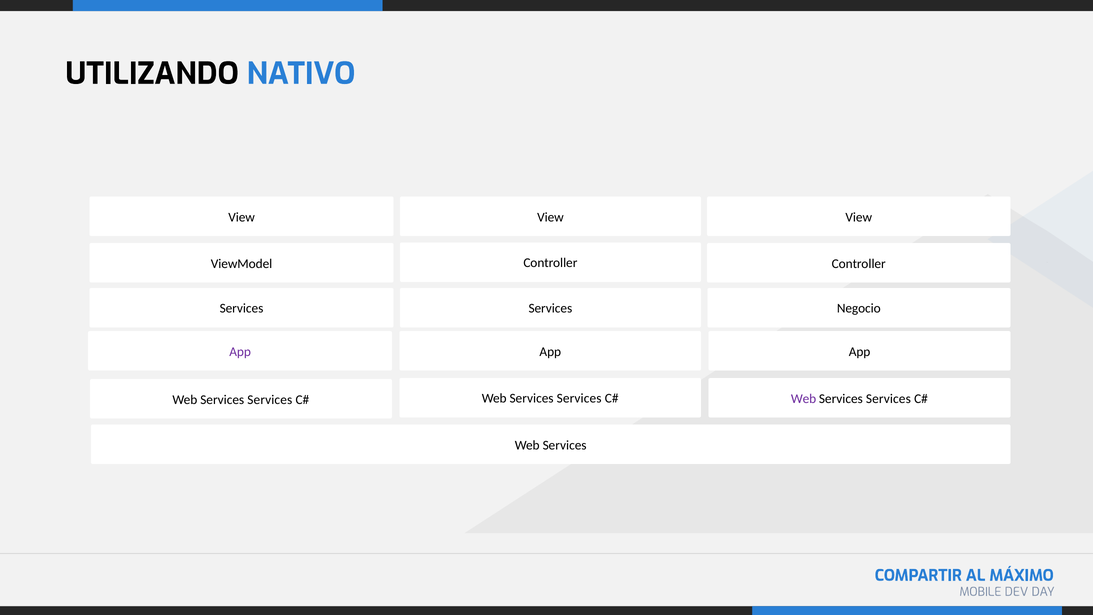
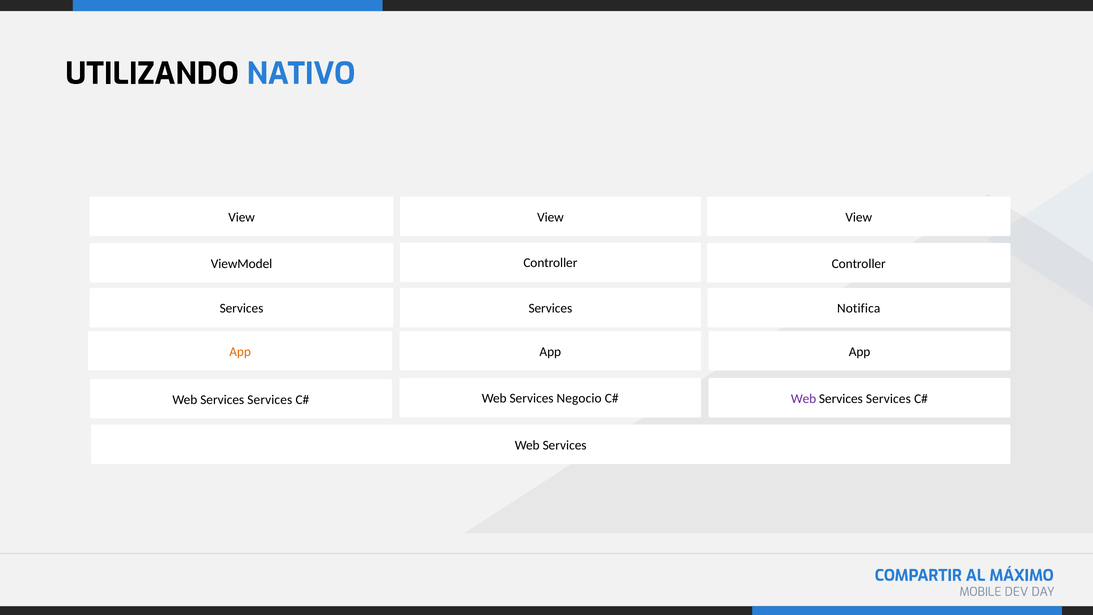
Negocio: Negocio -> Notifica (859, 308)
App colour: purple -> orange (240, 352)
Services: Services -> Negocio (579, 398)
